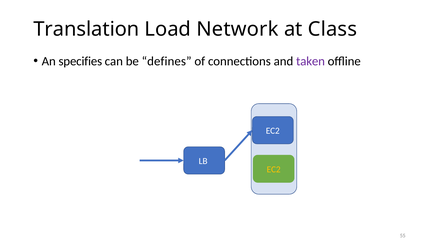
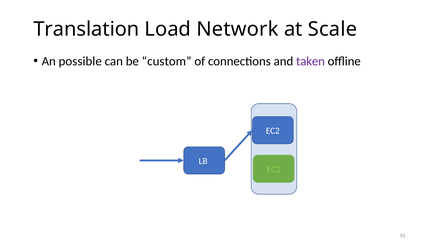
Class: Class -> Scale (332, 29)
specifies: specifies -> possible (80, 61)
defines: defines -> custom (167, 61)
EC2 colour: yellow -> light green (274, 169)
